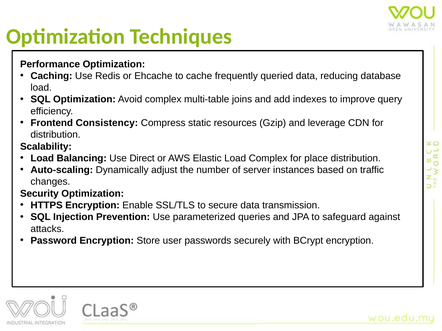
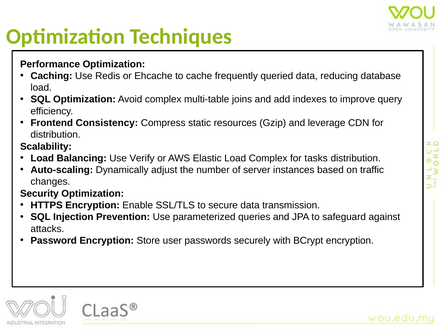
Direct: Direct -> Verify (142, 158)
place: place -> tasks (316, 158)
